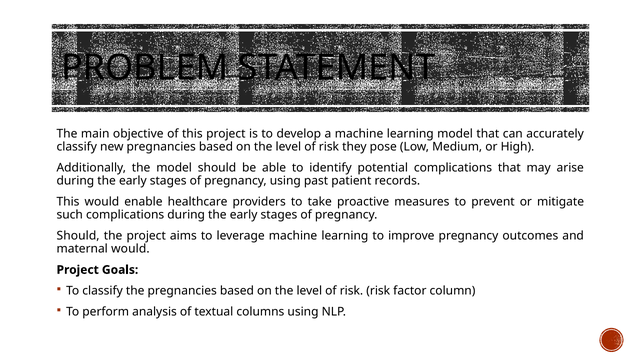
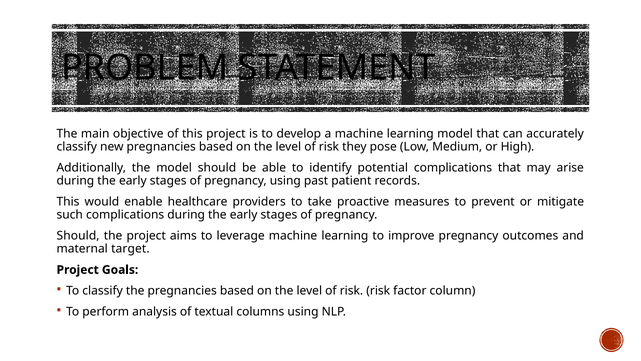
maternal would: would -> target (130, 249)
